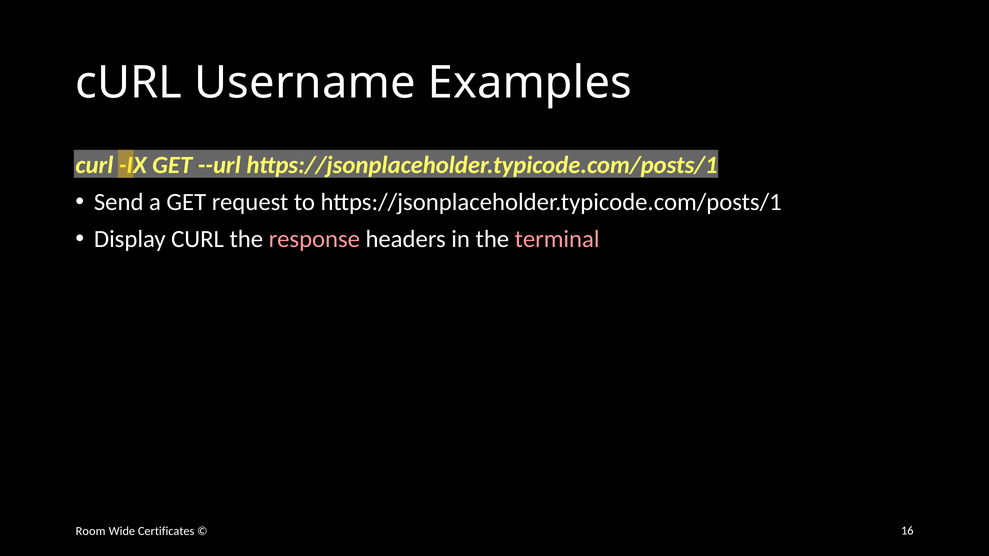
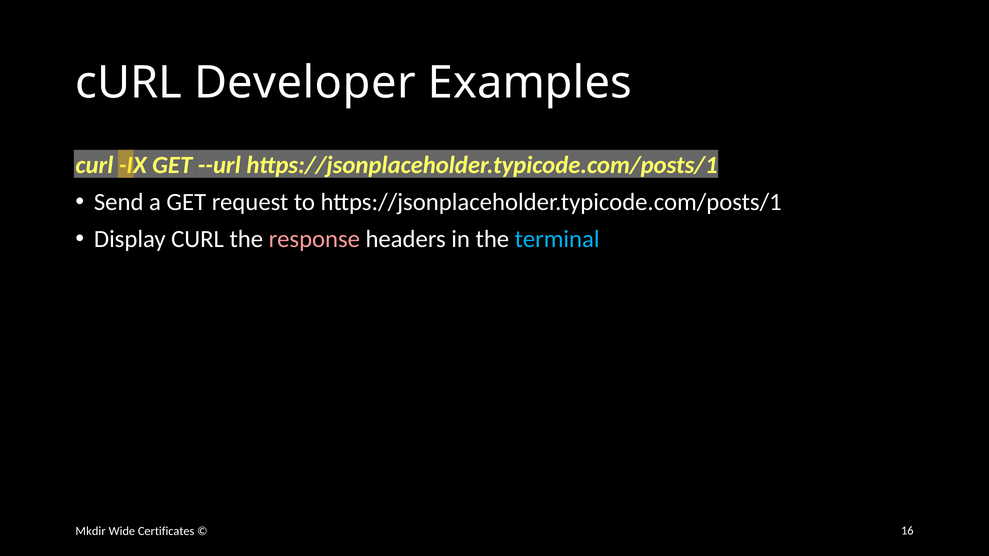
Username: Username -> Developer (305, 83)
terminal colour: pink -> light blue (557, 239)
Room: Room -> Mkdir (91, 531)
